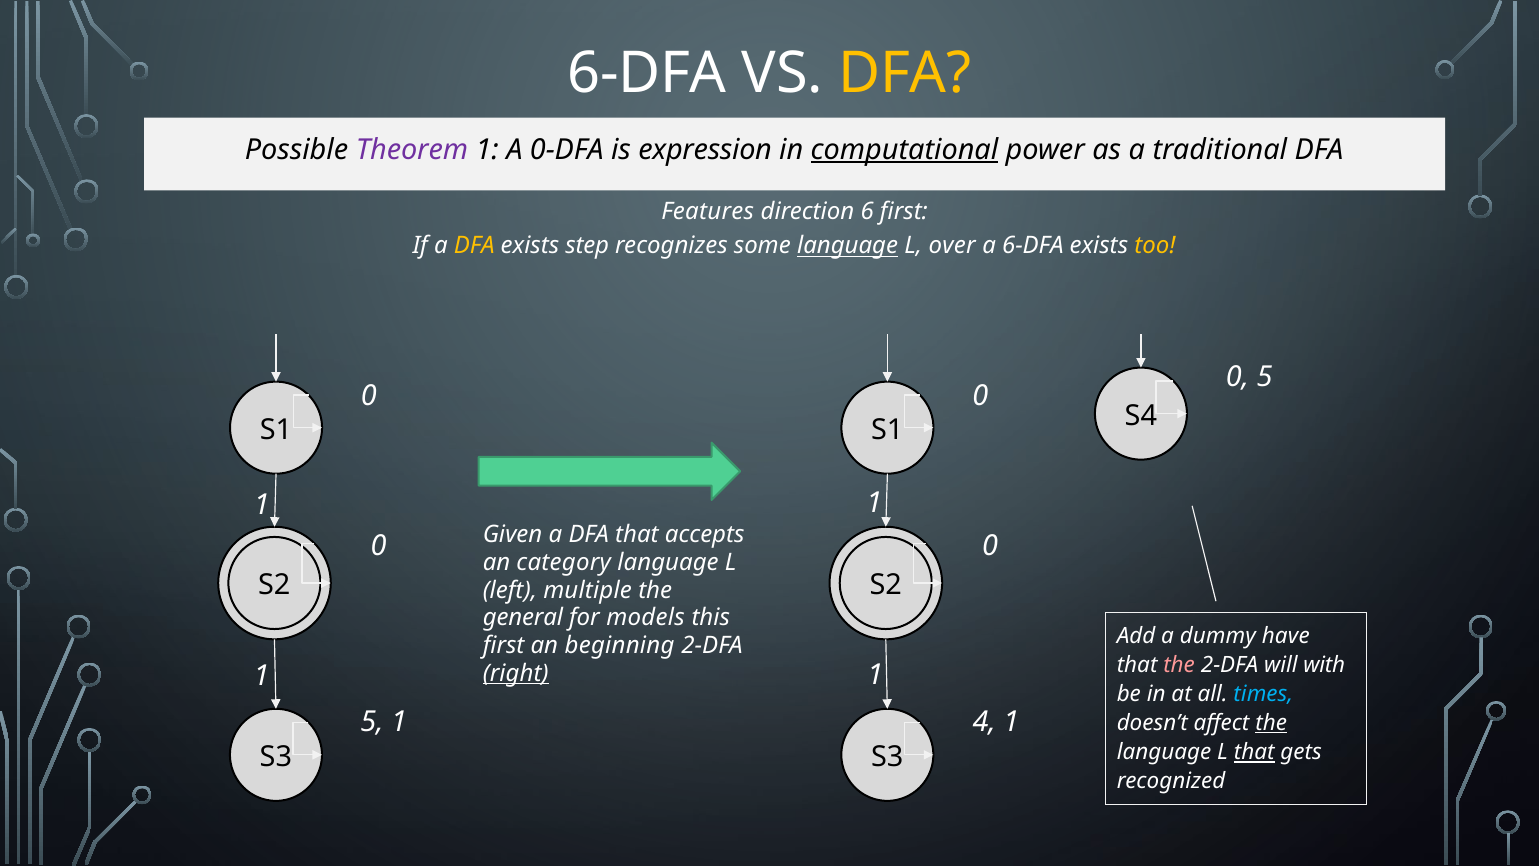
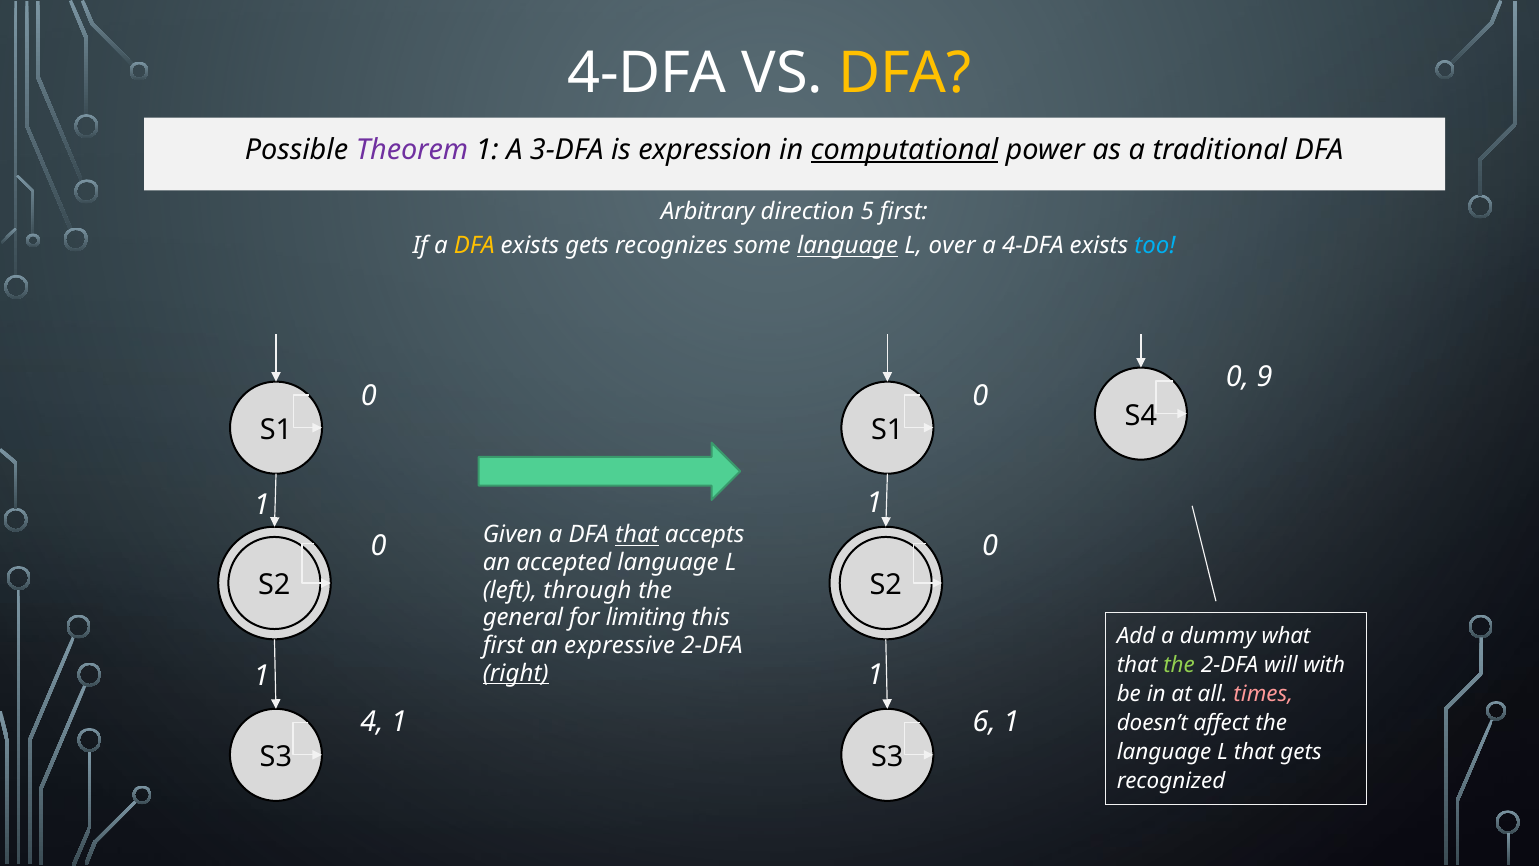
6-DFA: 6-DFA -> 4-DFA (647, 74)
0-DFA: 0-DFA -> 3-DFA (567, 150)
Features: Features -> Arbitrary (708, 211)
6: 6 -> 5 (867, 211)
exists step: step -> gets (587, 246)
a 6-DFA: 6-DFA -> 4-DFA (1033, 246)
too colour: yellow -> light blue (1155, 246)
0 5: 5 -> 9 (1265, 377)
that underline: none -> present (637, 535)
category: category -> accepted (564, 562)
multiple: multiple -> through (588, 590)
models: models -> limiting (646, 618)
have: have -> what (1286, 636)
beginning: beginning -> expressive (620, 645)
the colour: pink -> light green (1179, 665)
times colour: light blue -> pink (1263, 694)
5: 5 -> 4 (372, 722)
4: 4 -> 6 (984, 722)
the underline: present -> none (1271, 723)
that underline: present -> none (1254, 752)
